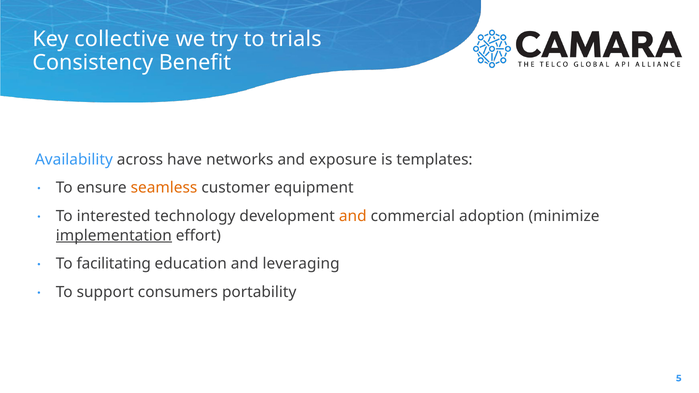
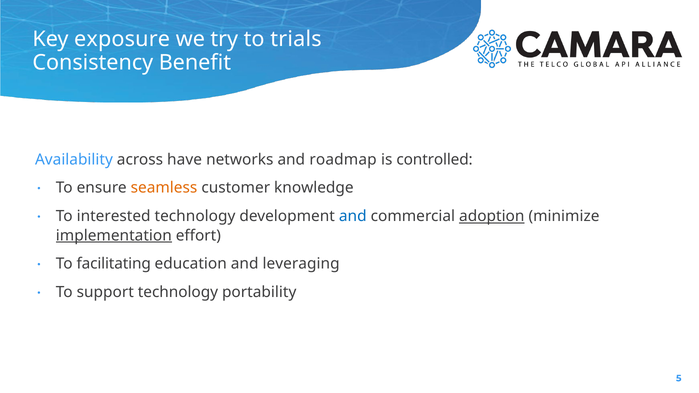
collective: collective -> exposure (122, 39)
exposure: exposure -> roadmap (343, 160)
templates: templates -> controlled (435, 160)
equipment: equipment -> knowledge (314, 188)
and colour: orange -> blue (353, 217)
adoption underline: none -> present (492, 217)
support consumers: consumers -> technology (178, 293)
